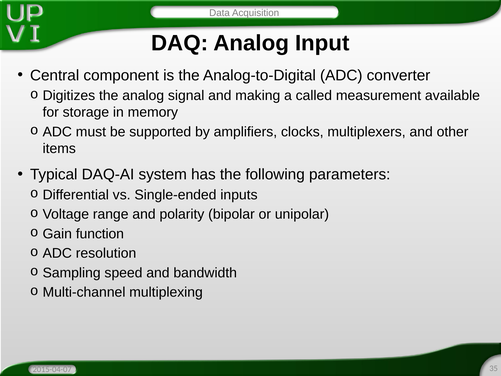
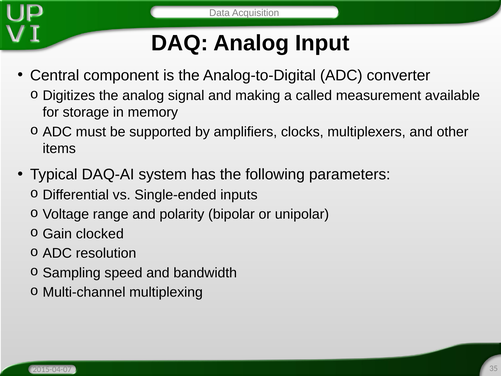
function: function -> clocked (100, 234)
